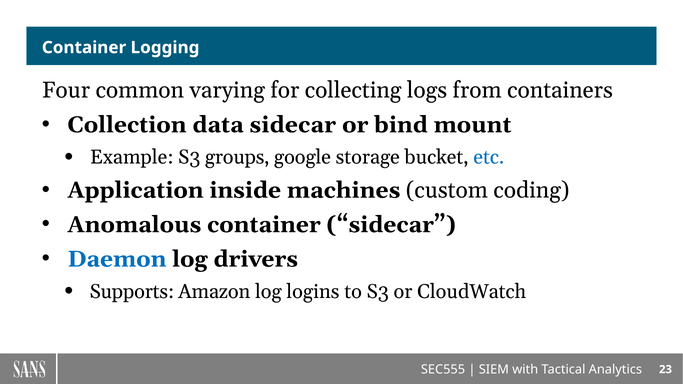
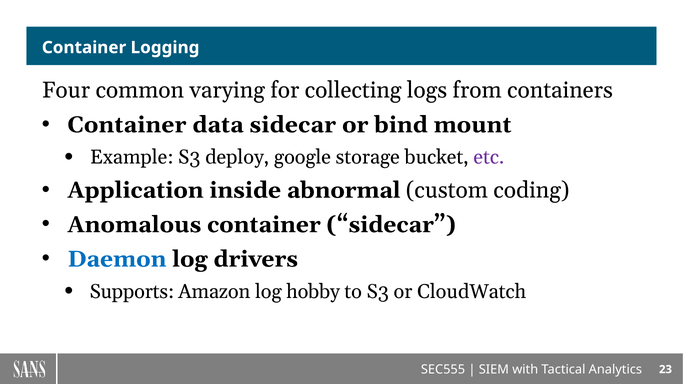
Collection: Collection -> Container (127, 125)
groups: groups -> deploy (237, 157)
etc colour: blue -> purple (489, 157)
machines: machines -> abnormal (344, 190)
logins: logins -> hobby (313, 292)
